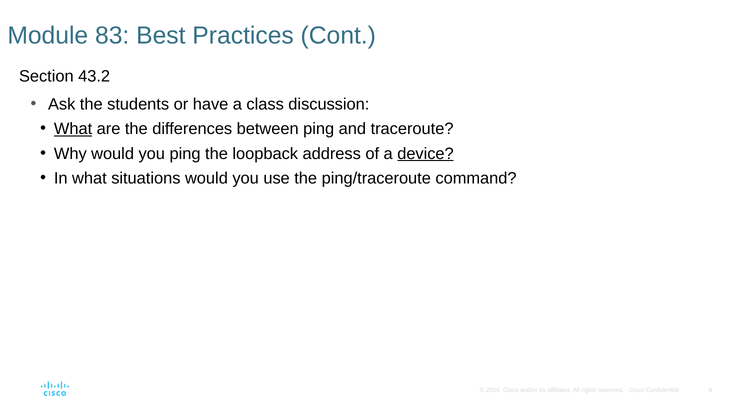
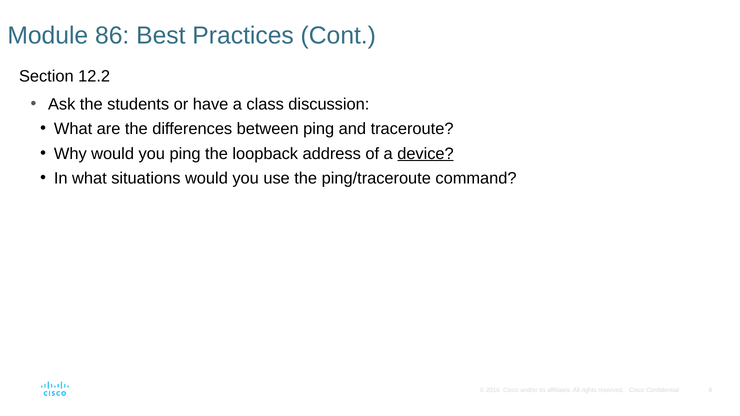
83: 83 -> 86 (112, 36)
43.2: 43.2 -> 12.2 (94, 76)
What underline: present -> none (73, 129)
